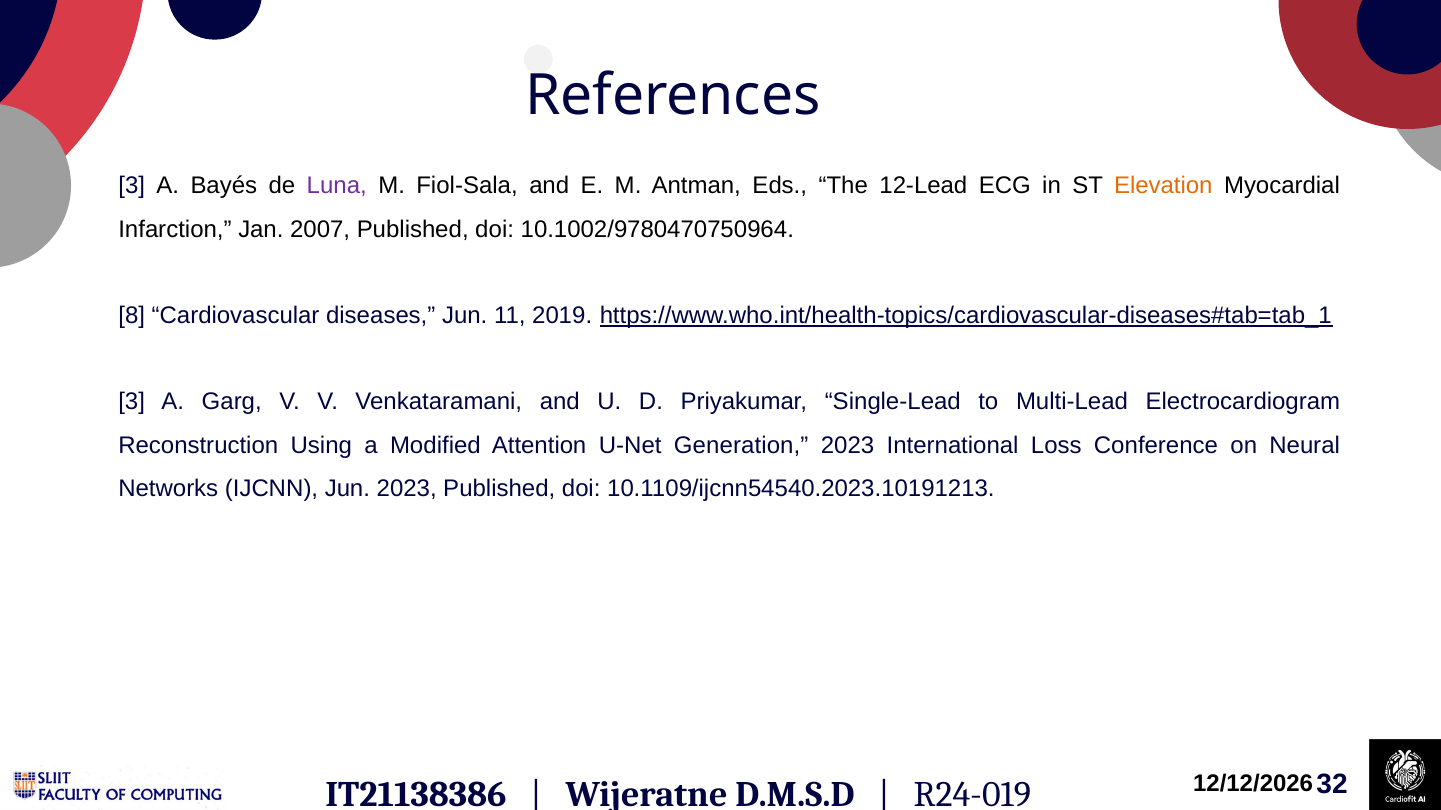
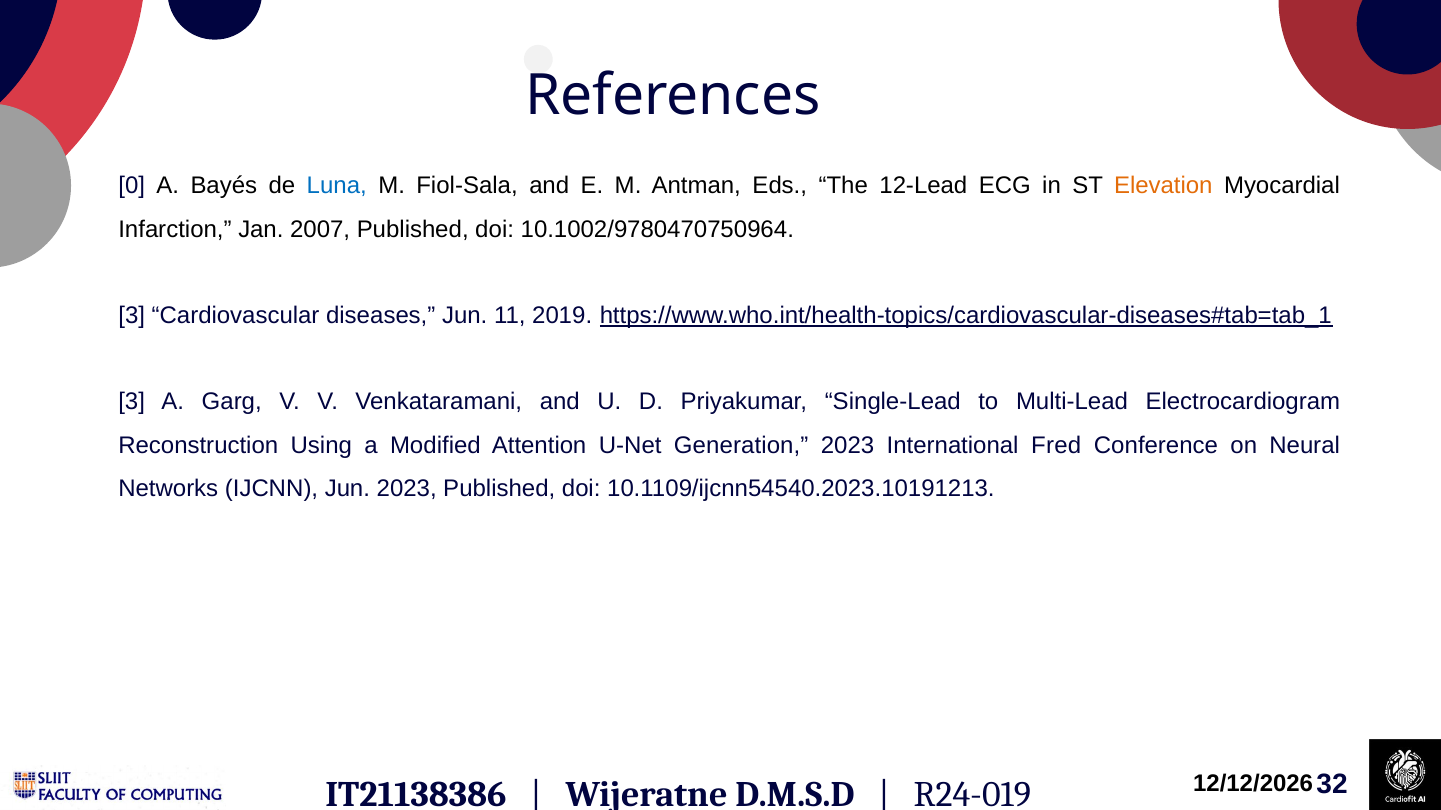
3: 3 -> 0 (132, 186)
Luna colour: purple -> blue (337, 186)
8: 8 -> 3 (132, 316)
Loss: Loss -> Fred (1056, 445)
